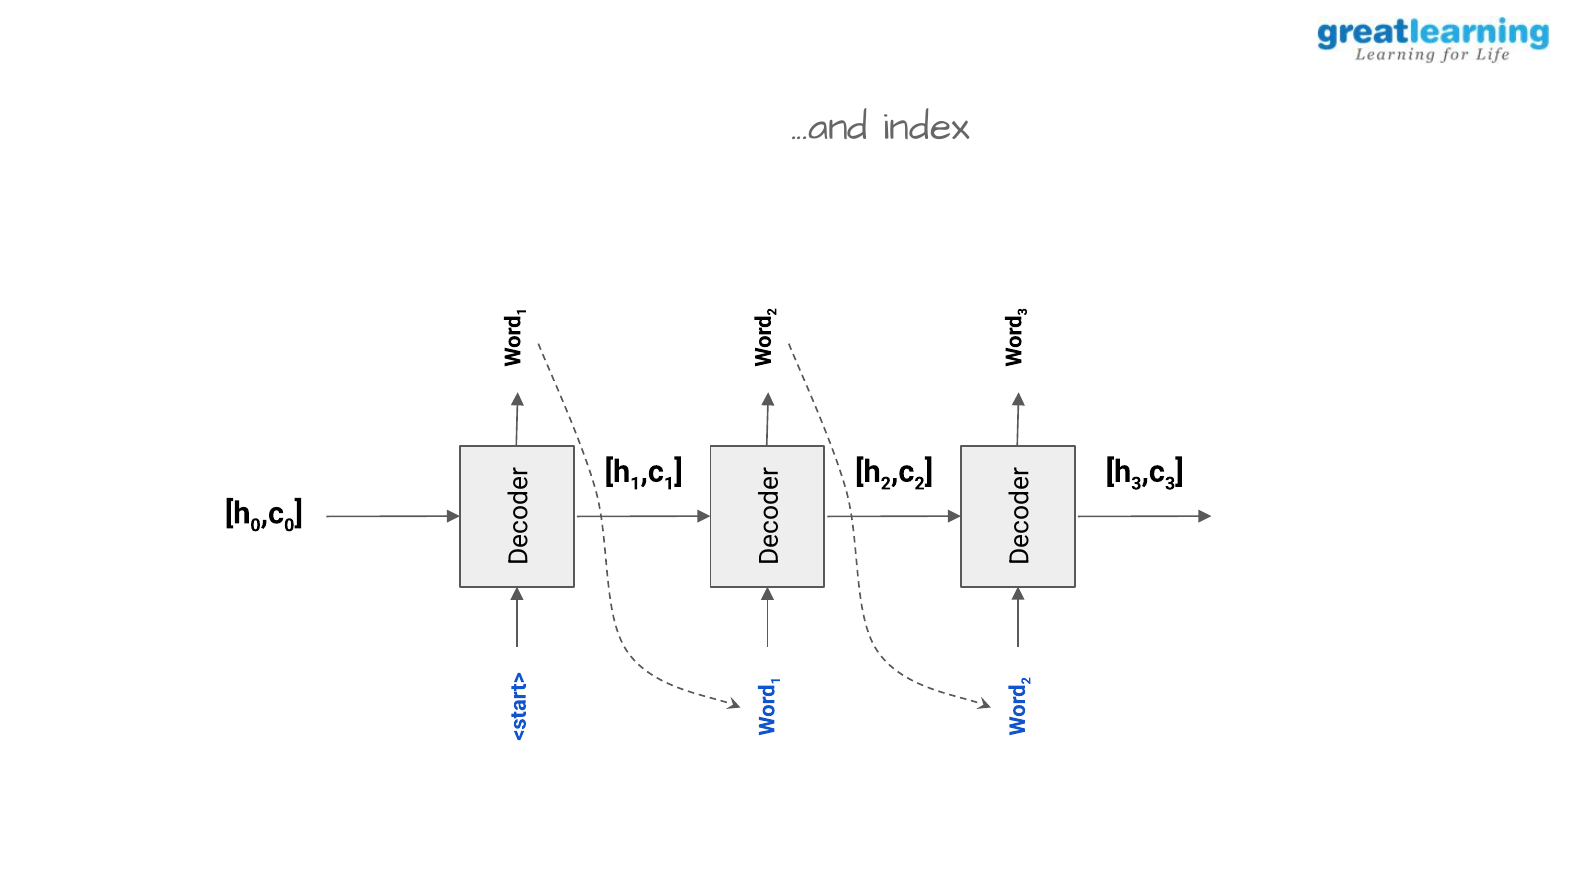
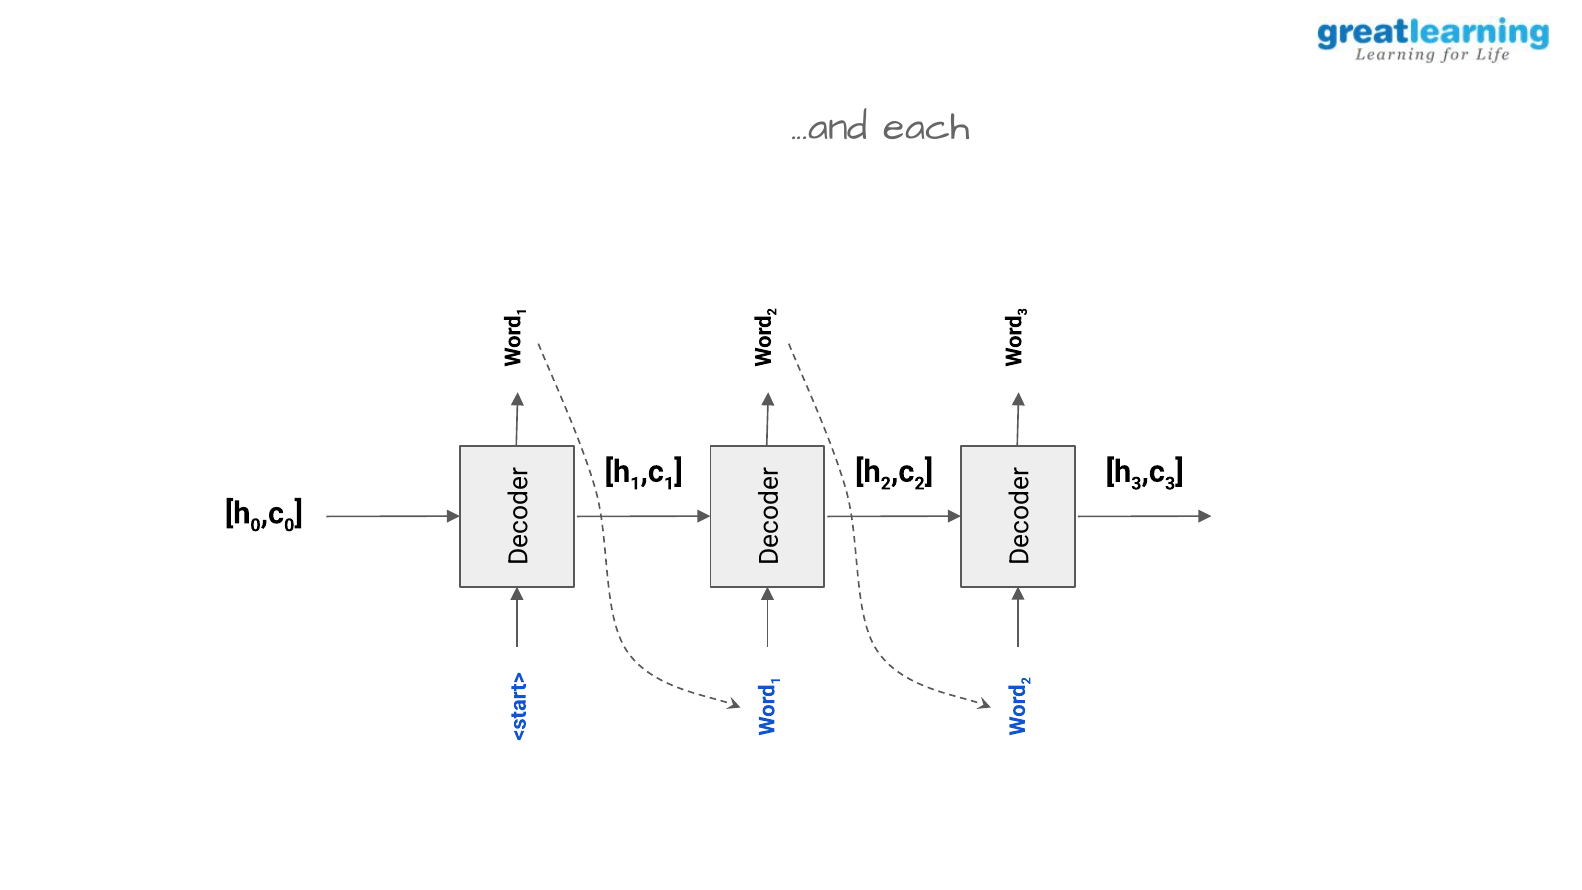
index: index -> each (927, 126)
